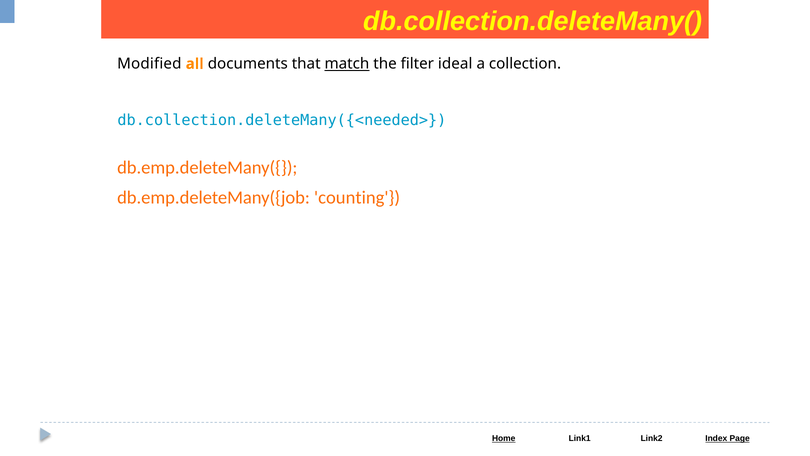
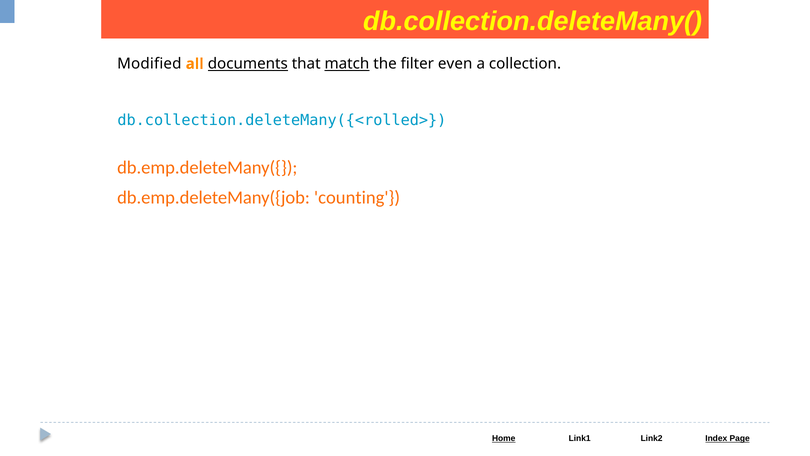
documents underline: none -> present (248, 64)
ideal: ideal -> even (455, 64)
db.collection.deleteMany({<needed>: db.collection.deleteMany({<needed> -> db.collection.deleteMany({<rolled> (282, 120)
